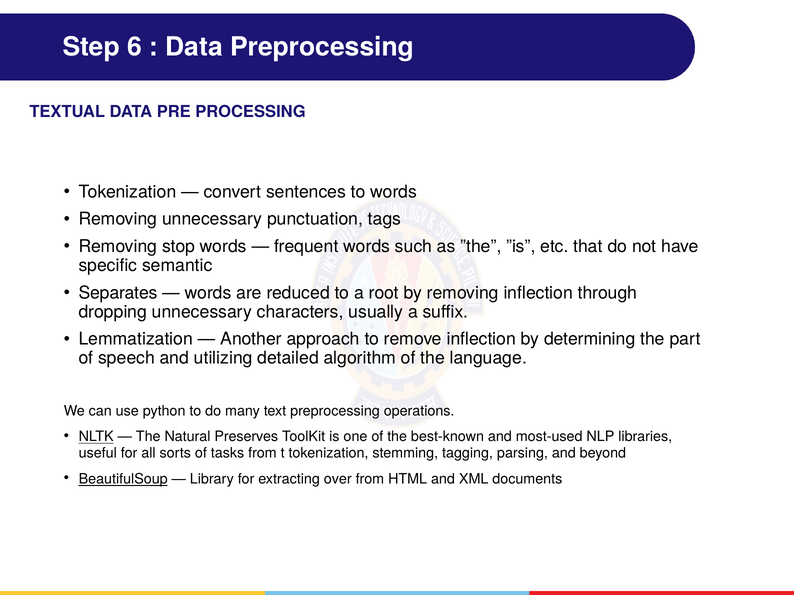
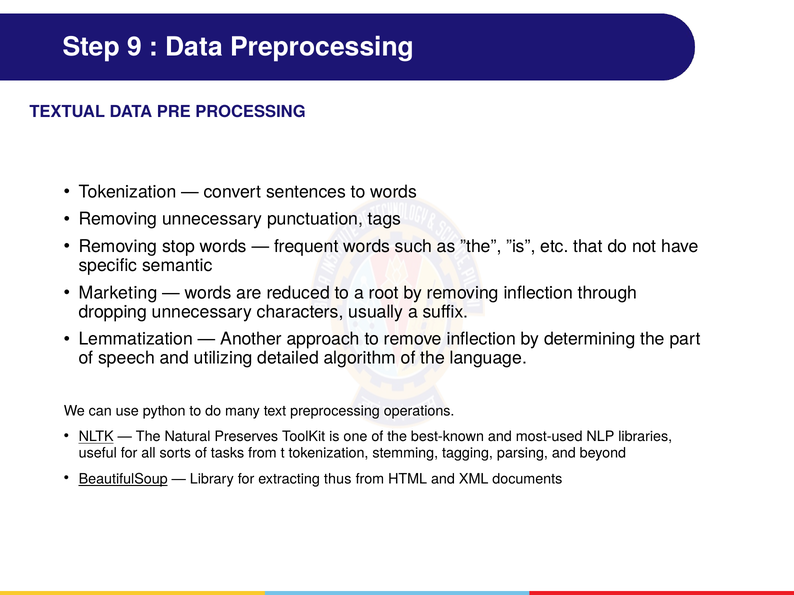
6: 6 -> 9 (134, 47)
Separates: Separates -> Marketing (118, 293)
over: over -> thus (338, 479)
